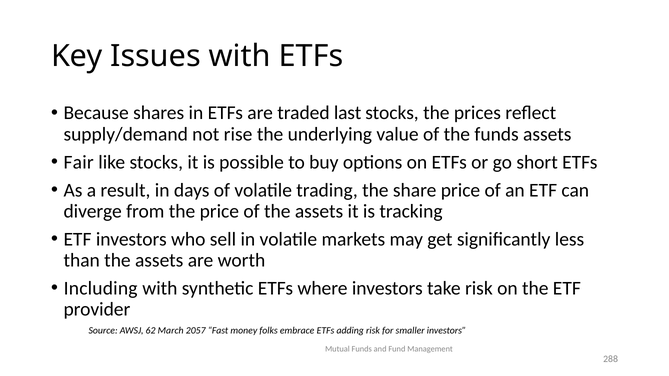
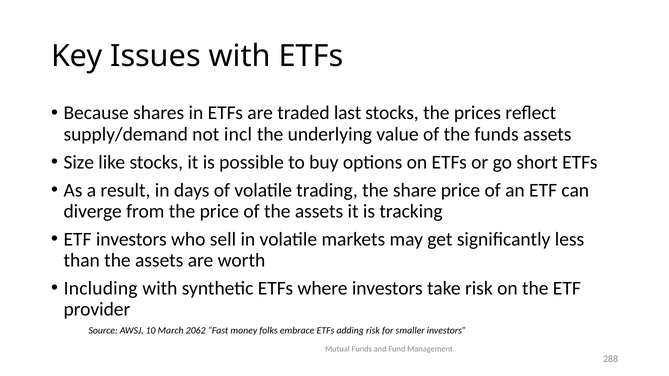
rise: rise -> incl (238, 134)
Fair: Fair -> Size (79, 162)
62: 62 -> 10 (151, 331)
2057: 2057 -> 2062 (196, 331)
